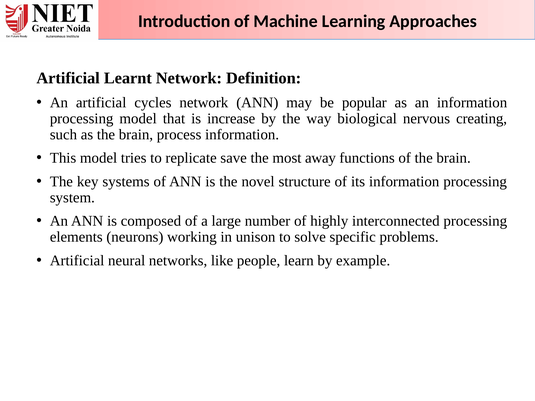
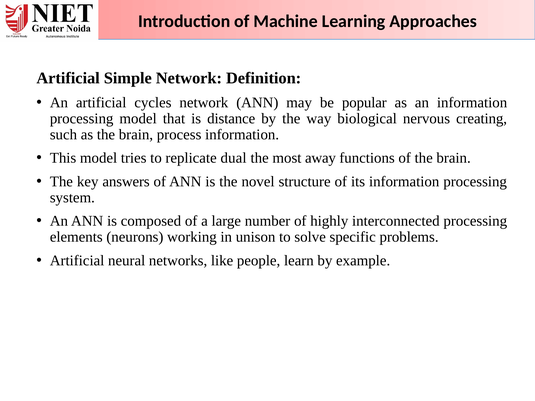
Learnt: Learnt -> Simple (128, 78)
increase: increase -> distance (231, 119)
save: save -> dual (234, 158)
systems: systems -> answers (126, 182)
